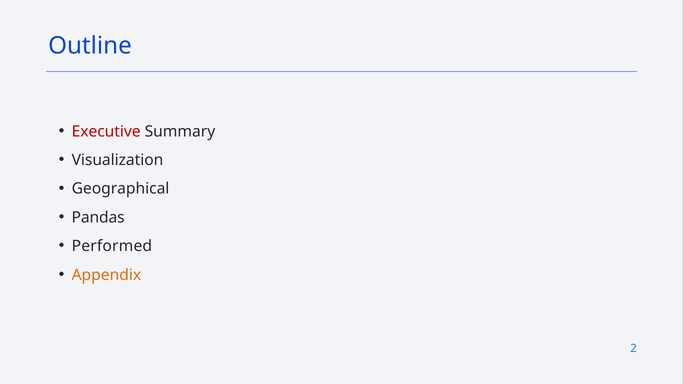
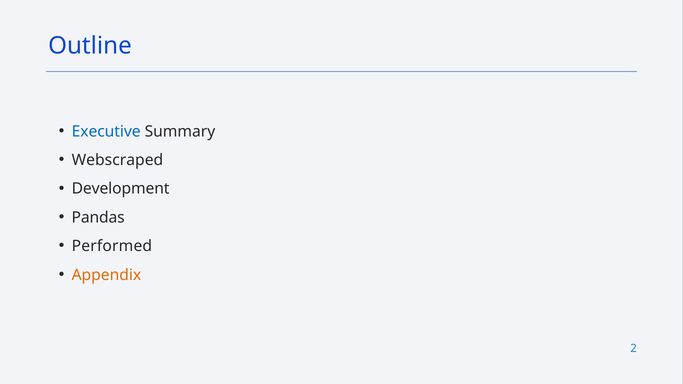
Executive colour: red -> blue (106, 131)
Visualization: Visualization -> Webscraped (117, 160)
Geographical: Geographical -> Development (121, 189)
